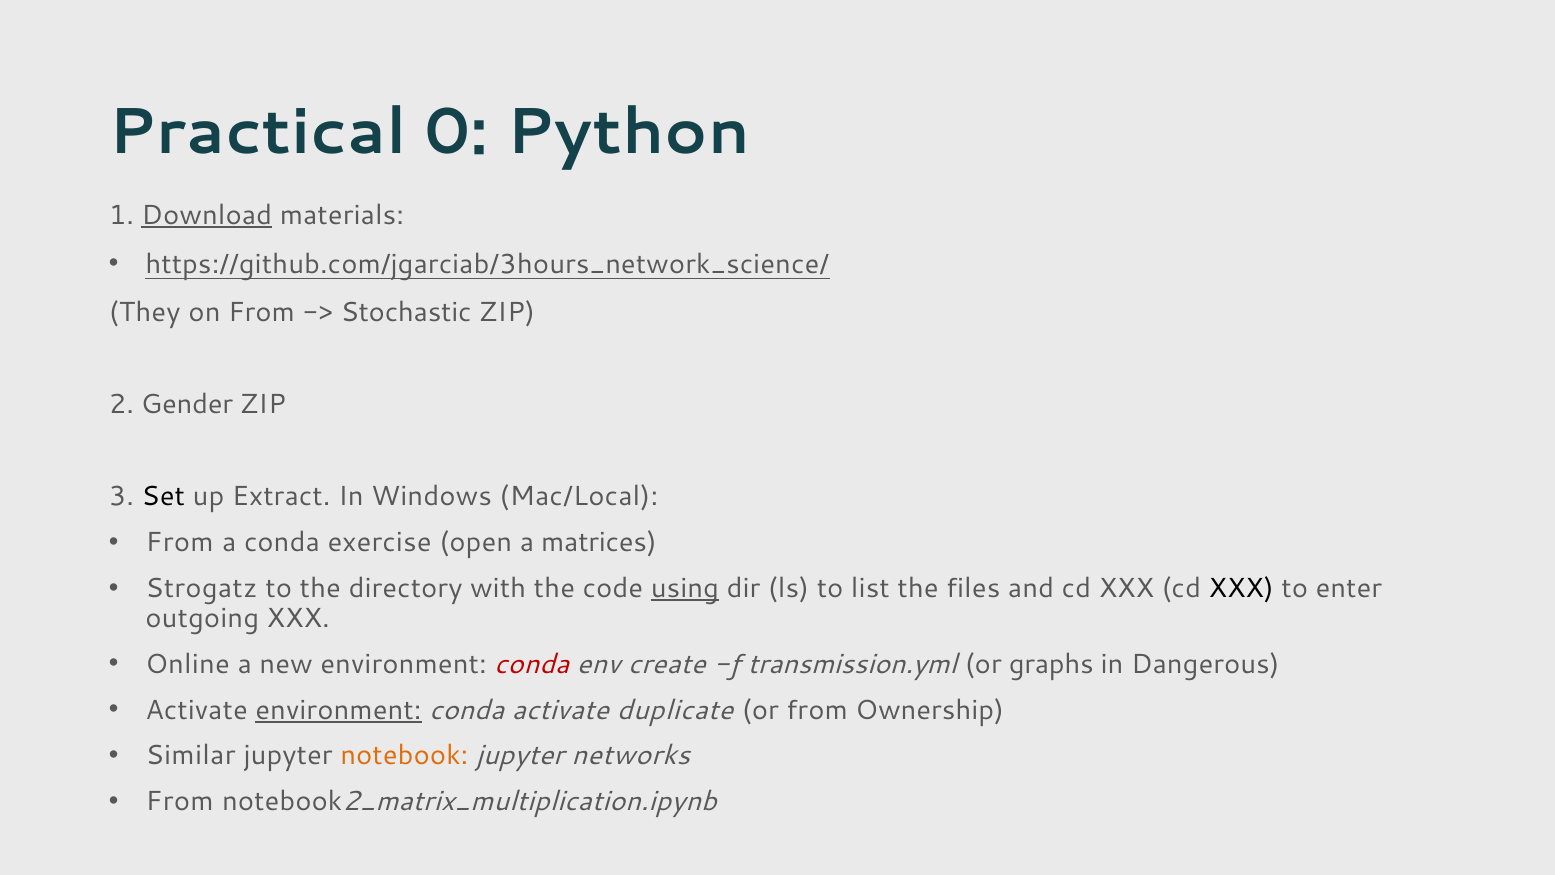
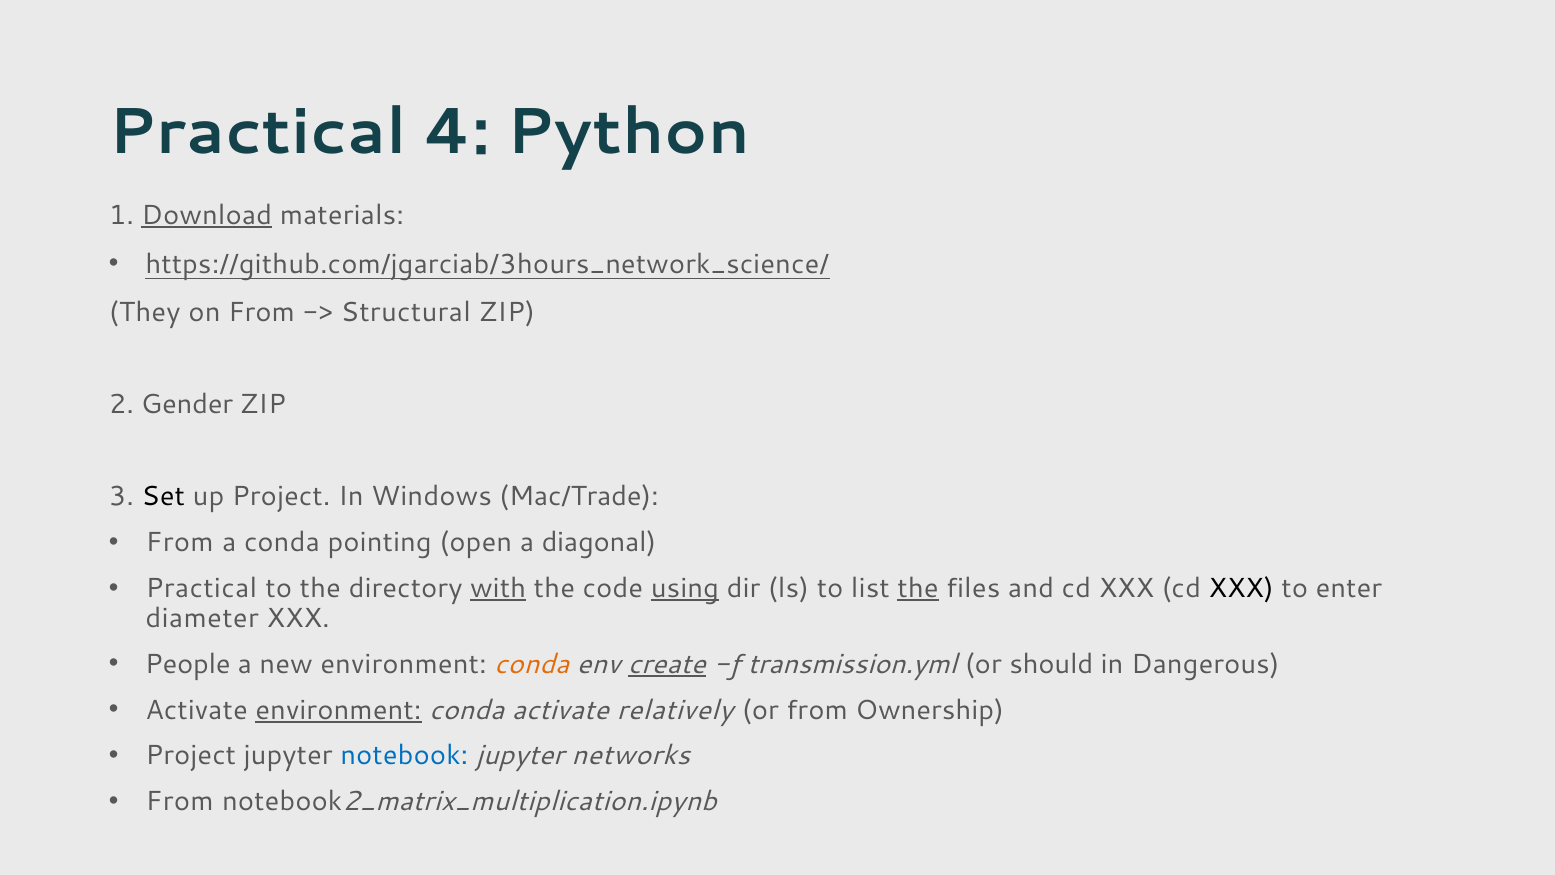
0: 0 -> 4 (457, 132)
Stochastic: Stochastic -> Structural (406, 312)
up Extract: Extract -> Project (281, 496)
Mac/Local: Mac/Local -> Mac/Trade (579, 496)
exercise: exercise -> pointing (380, 542)
matrices: matrices -> diagonal (599, 542)
Strogatz: Strogatz -> Practical (201, 588)
with underline: none -> present (498, 588)
the underline: none -> present (918, 588)
outgoing: outgoing -> diameter (202, 618)
Online: Online -> People (188, 664)
conda colour: red -> orange (532, 664)
create underline: none -> present (667, 664)
graphs: graphs -> should (1051, 664)
duplicate: duplicate -> relatively (675, 710)
Similar: Similar -> Project (191, 756)
notebook colour: orange -> blue (404, 756)
